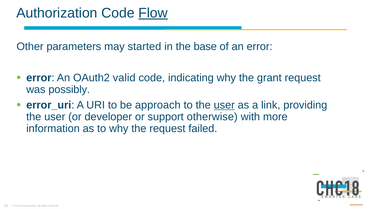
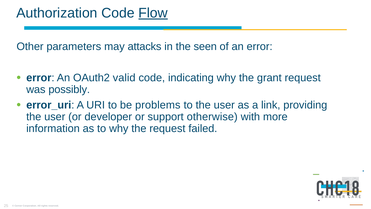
started: started -> attacks (145, 47)
base: base -> seen (205, 47)
approach: approach -> problems (158, 105)
user underline: present -> none (224, 105)
